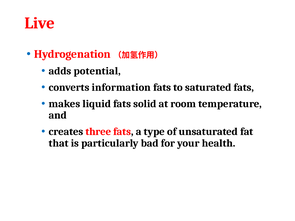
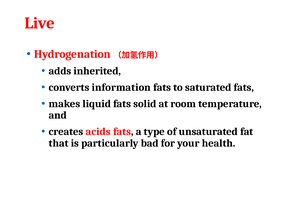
potential: potential -> inherited (97, 71)
three: three -> acids (98, 132)
